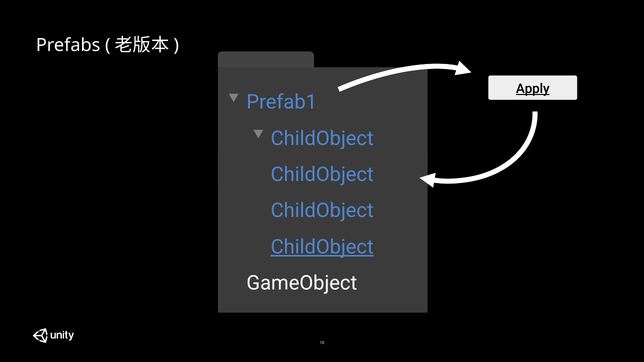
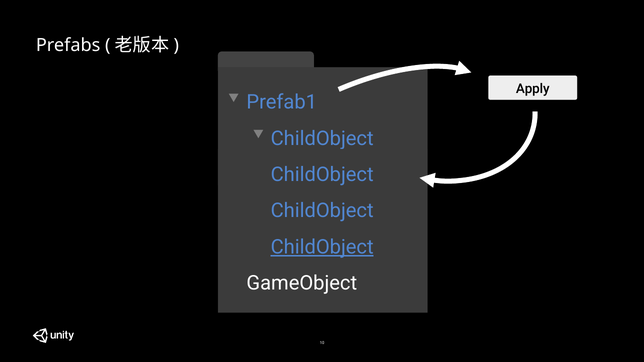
Apply underline: present -> none (533, 89)
